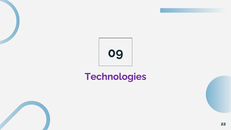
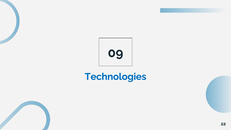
Technologies colour: purple -> blue (116, 77)
